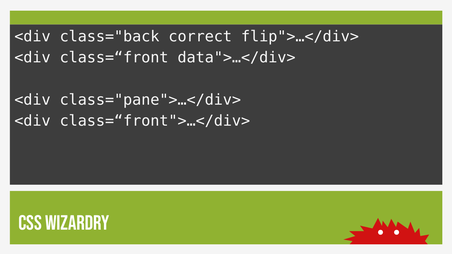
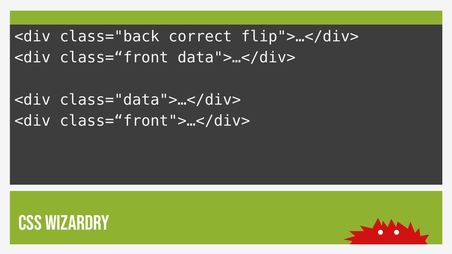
class="pane">…</div>: class="pane">…</div> -> class="data">…</div> (150, 100)
